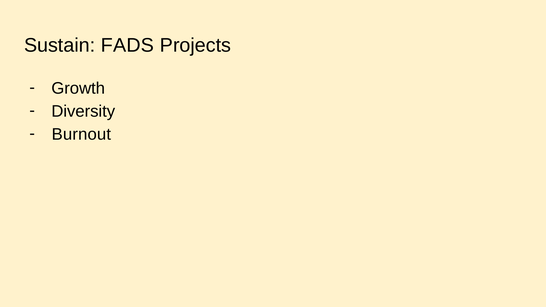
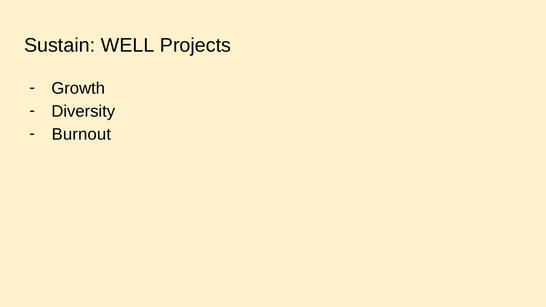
FADS: FADS -> WELL (128, 45)
